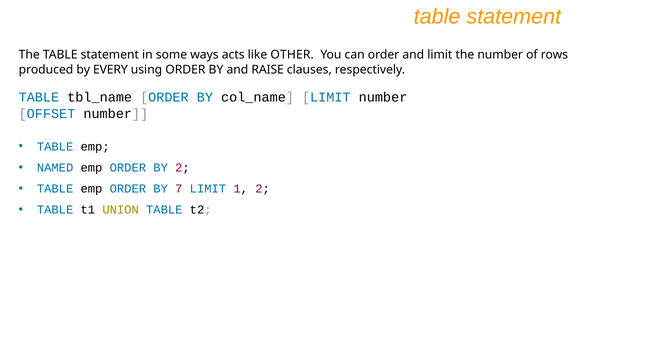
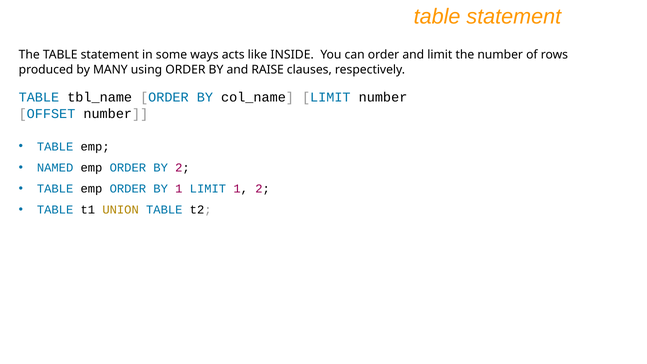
OTHER: OTHER -> INSIDE (292, 55)
EVERY: EVERY -> MANY (110, 70)
BY 7: 7 -> 1 (179, 189)
